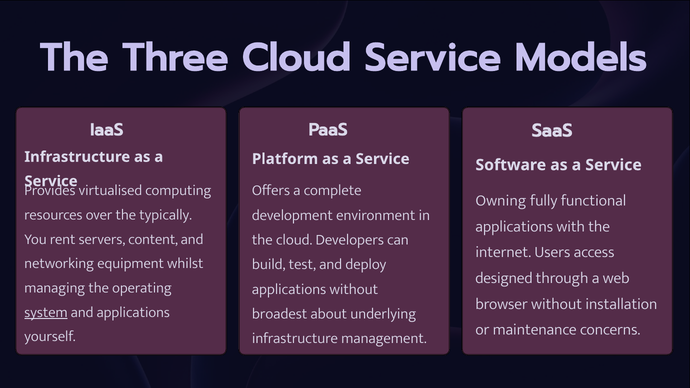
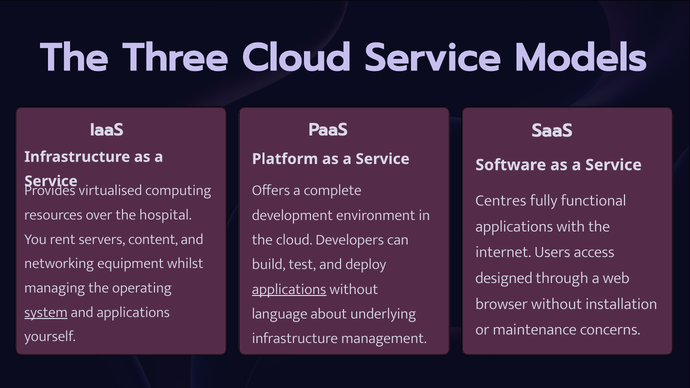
Owning: Owning -> Centres (501, 201)
typically: typically -> hospital (165, 215)
applications underline: none -> present (289, 289)
broadest: broadest -> language (280, 314)
